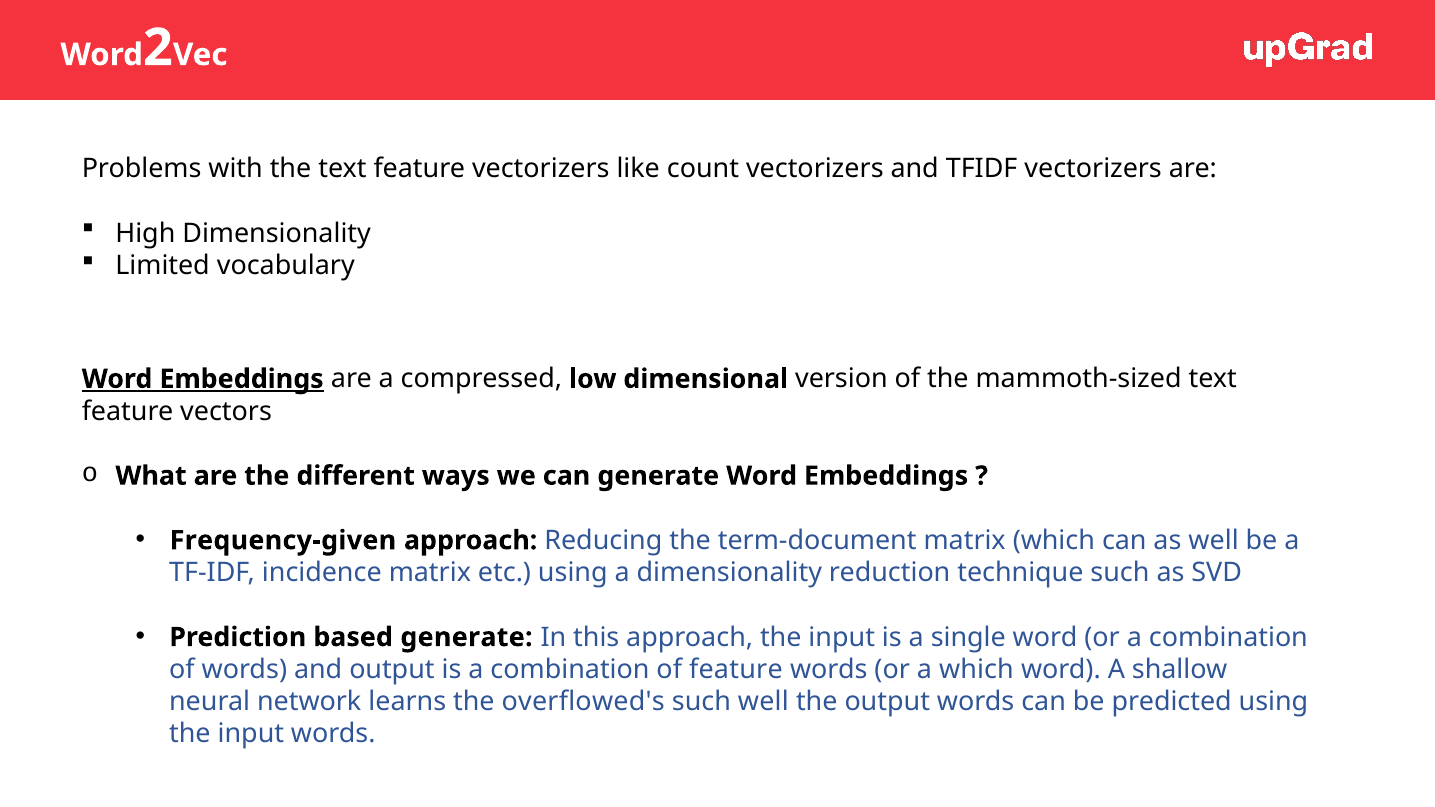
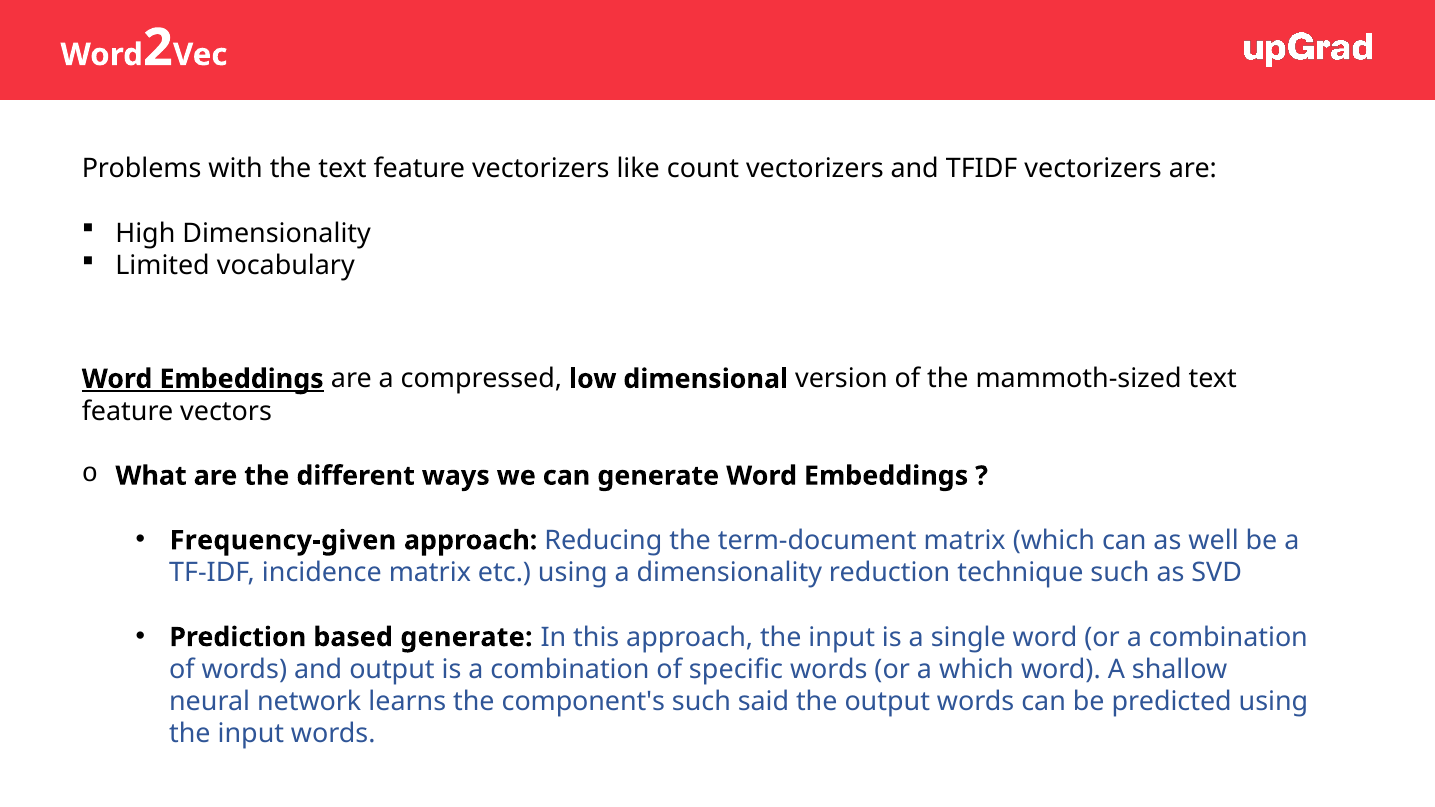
of feature: feature -> specific (736, 670)
overflowed's: overflowed's -> component's (583, 702)
such well: well -> said (764, 702)
